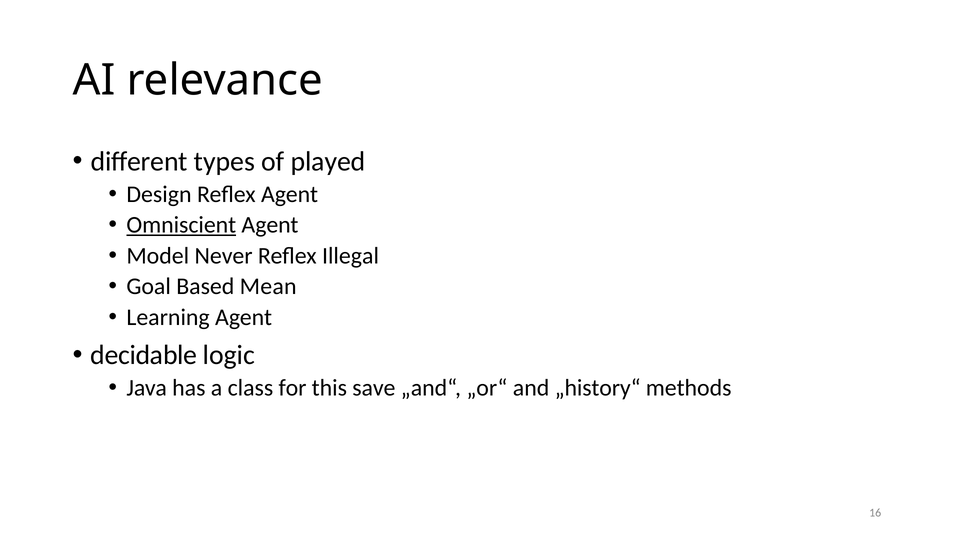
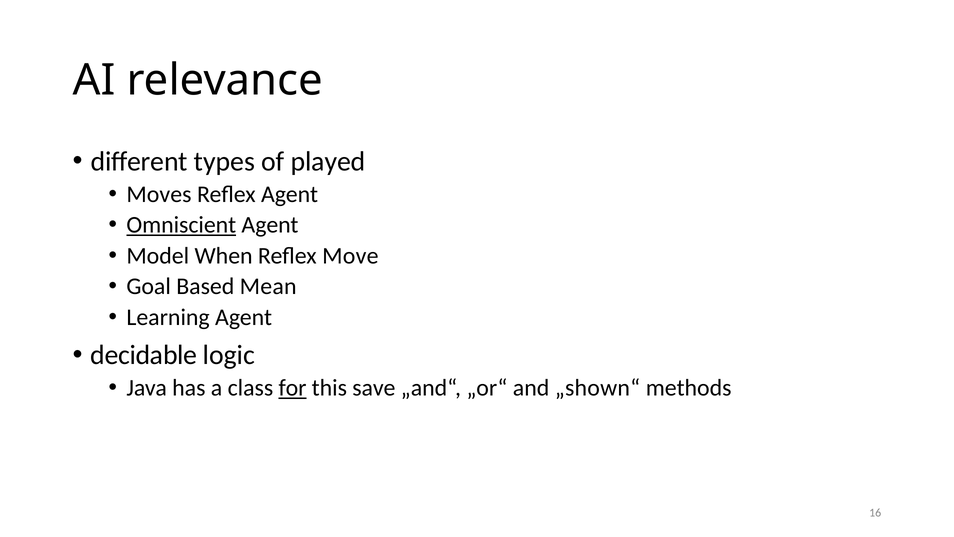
Design: Design -> Moves (159, 194)
Never: Never -> When (224, 256)
Illegal: Illegal -> Move (350, 256)
for underline: none -> present (293, 388)
„history“: „history“ -> „shown“ (597, 388)
